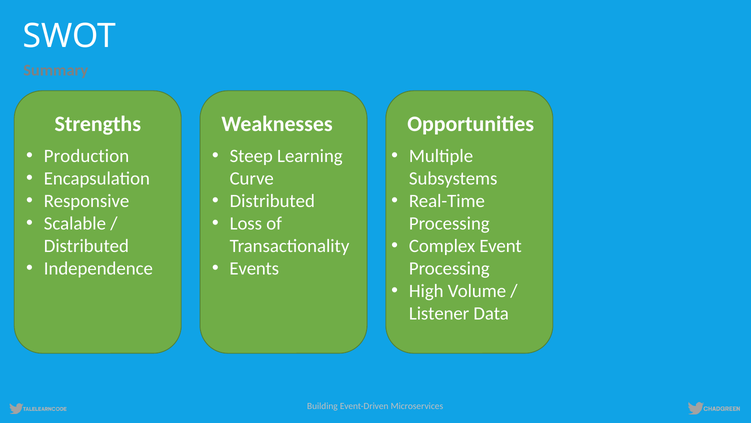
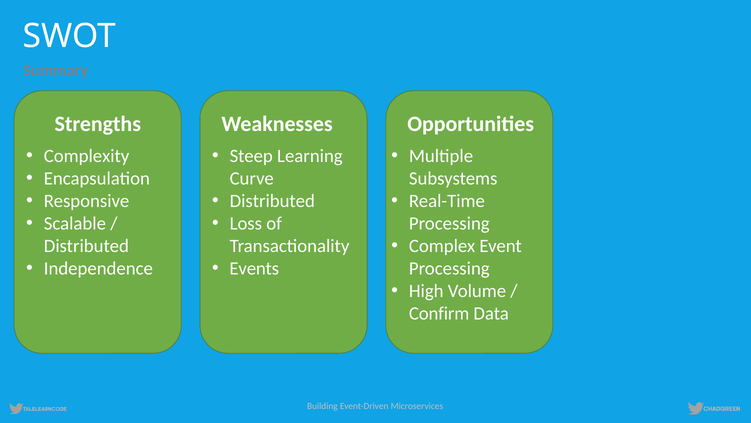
Production: Production -> Complexity (87, 156)
Listener: Listener -> Confirm (439, 313)
